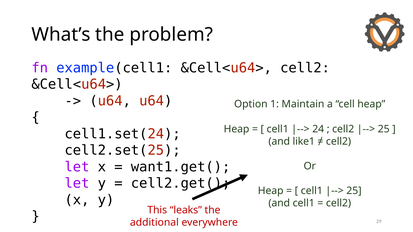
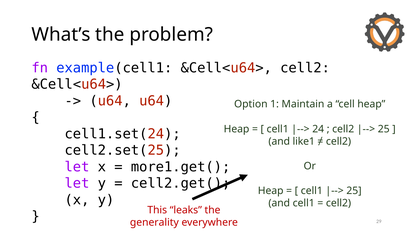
want1.get(: want1.get( -> more1.get( (181, 167)
additional: additional -> generality (154, 223)
